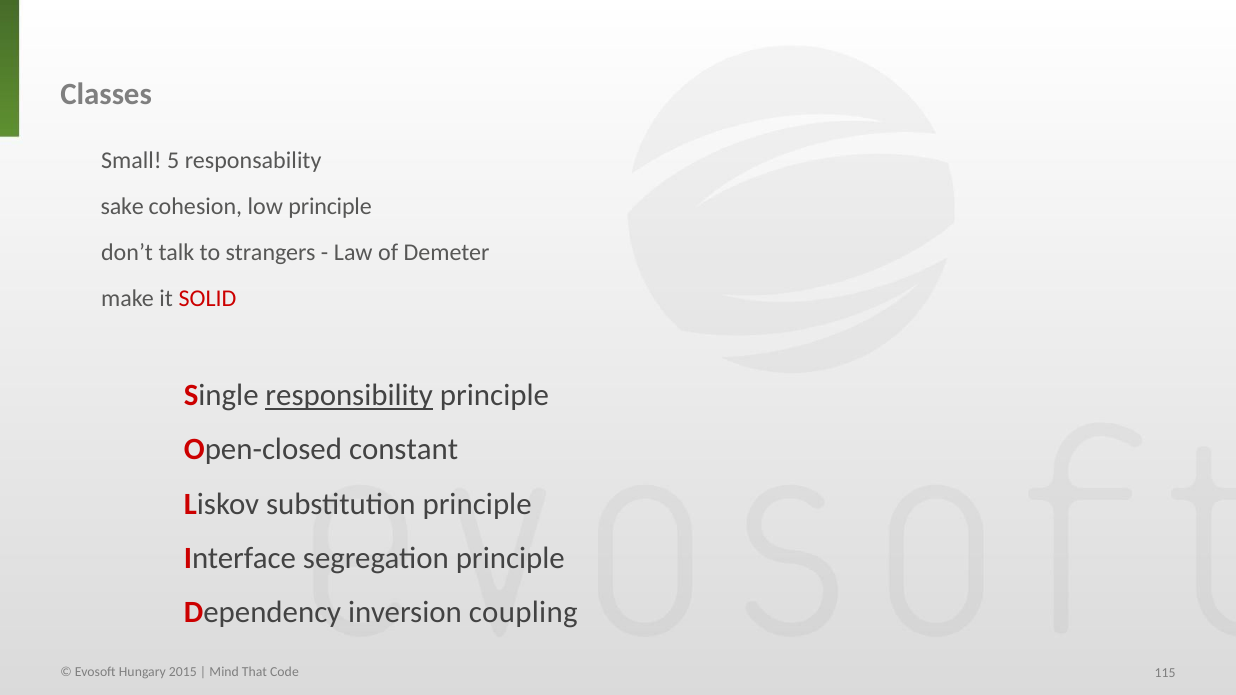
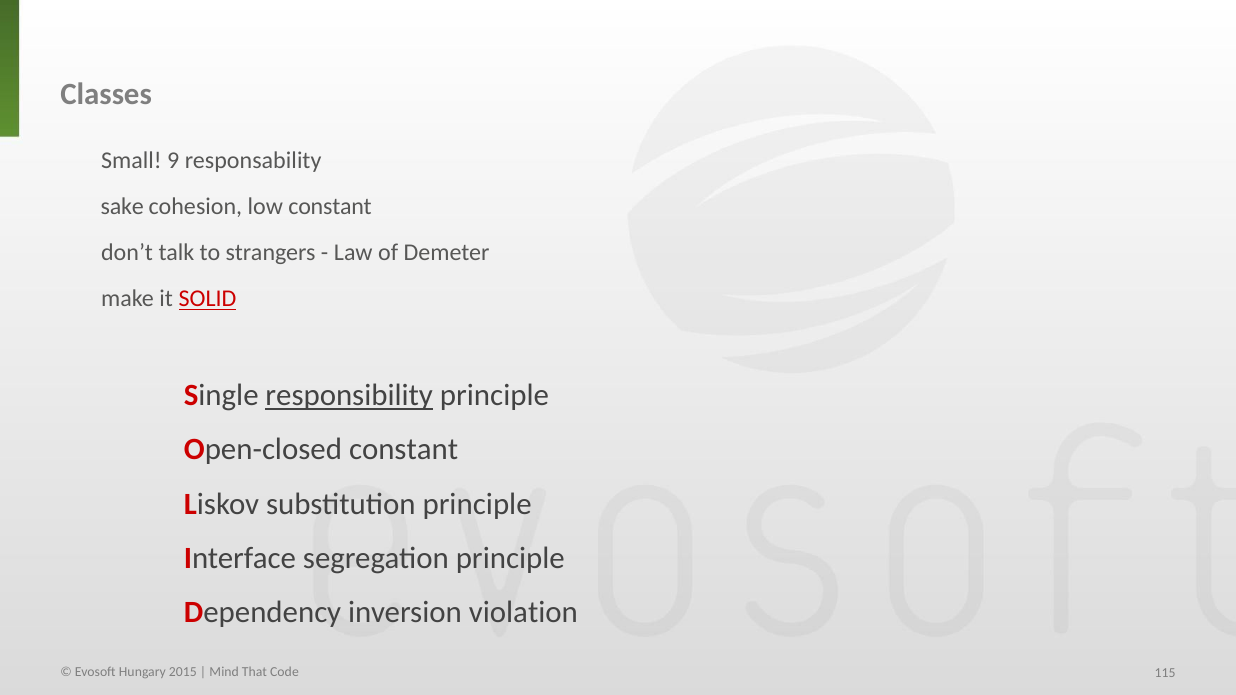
5: 5 -> 9 (173, 161)
low principle: principle -> constant (330, 207)
SOLID underline: none -> present (208, 299)
coupling: coupling -> violation (523, 612)
